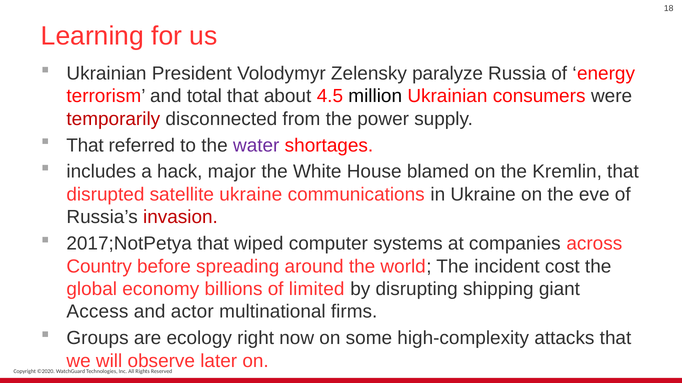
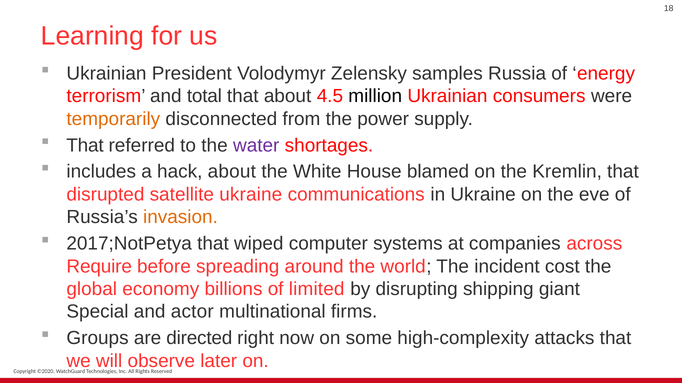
paralyze: paralyze -> samples (447, 73)
temporarily colour: red -> orange (113, 119)
hack major: major -> about (232, 172)
invasion colour: red -> orange (180, 218)
Country: Country -> Require (99, 267)
Access: Access -> Special (98, 312)
ecology: ecology -> directed (199, 339)
